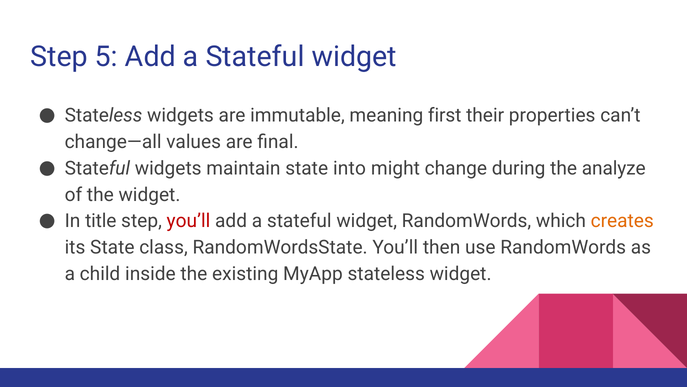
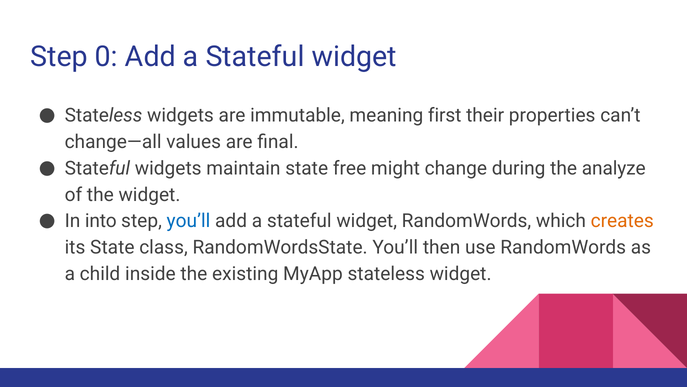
5: 5 -> 0 (106, 57)
into: into -> free (350, 168)
title: title -> into (101, 221)
you’ll colour: red -> blue (188, 221)
